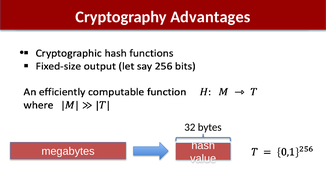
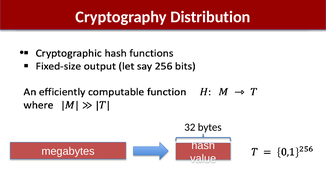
Advantages: Advantages -> Distribution (210, 17)
